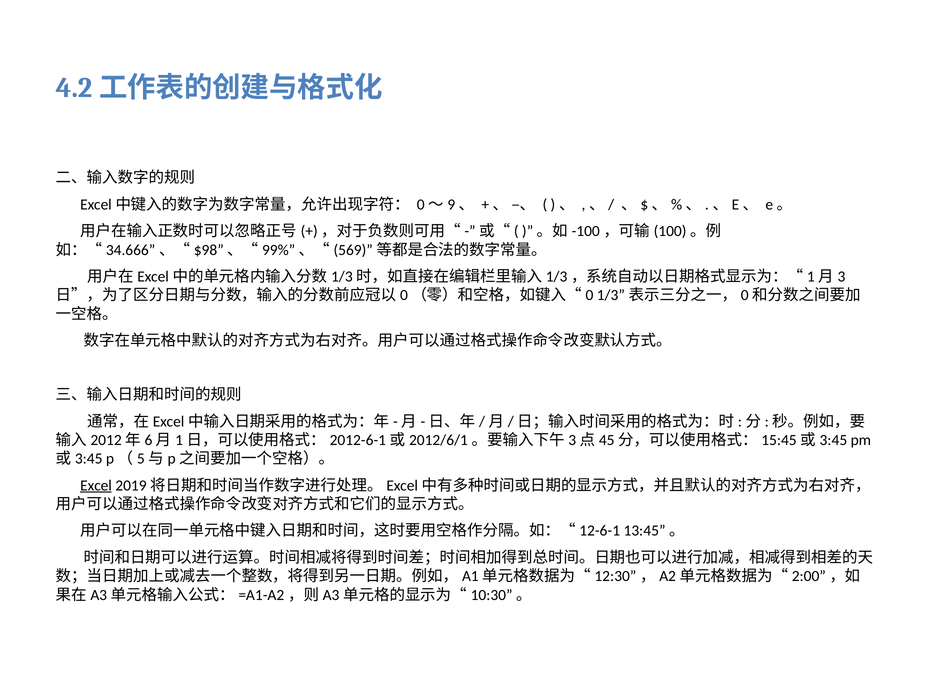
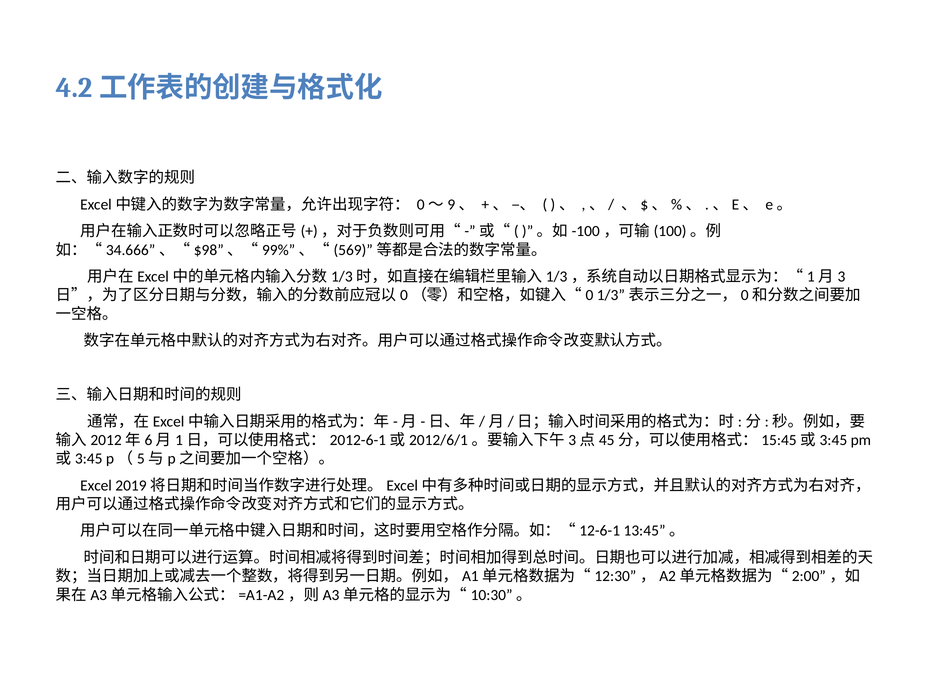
Excel underline: present -> none (96, 485)
